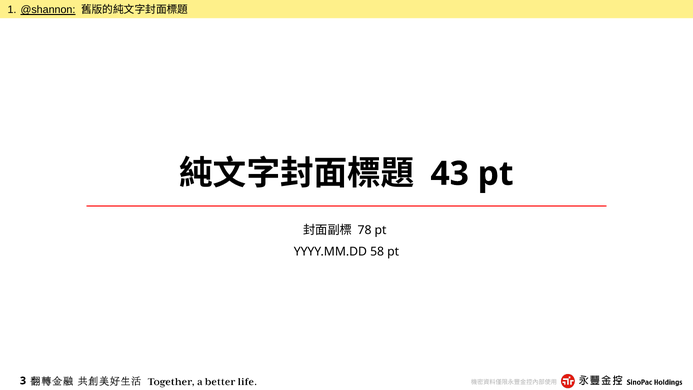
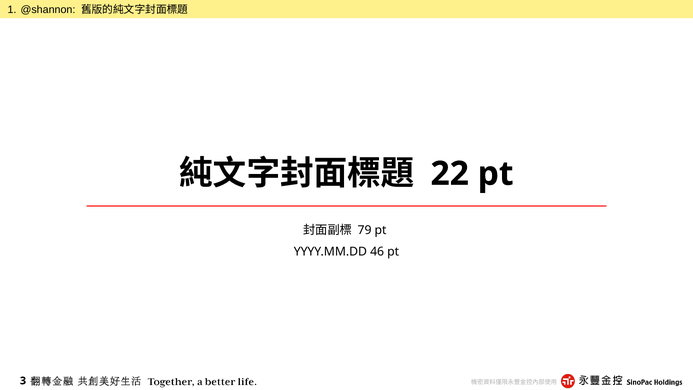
@shannon underline: present -> none (48, 10)
43: 43 -> 22 (450, 174)
78: 78 -> 79 (365, 230)
58: 58 -> 46 (377, 252)
